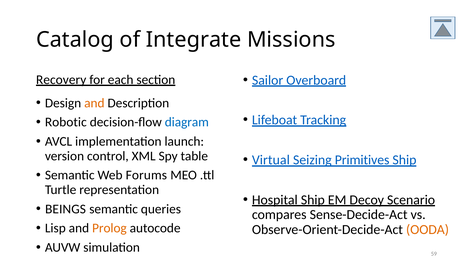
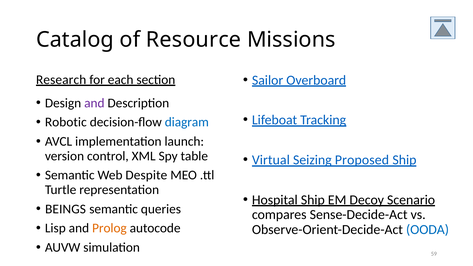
Integrate: Integrate -> Resource (193, 40)
Recovery: Recovery -> Research (61, 80)
and colour: orange -> purple (94, 103)
Primitives: Primitives -> Proposed (362, 160)
Forums: Forums -> Despite (146, 175)
OODA colour: orange -> blue (427, 230)
